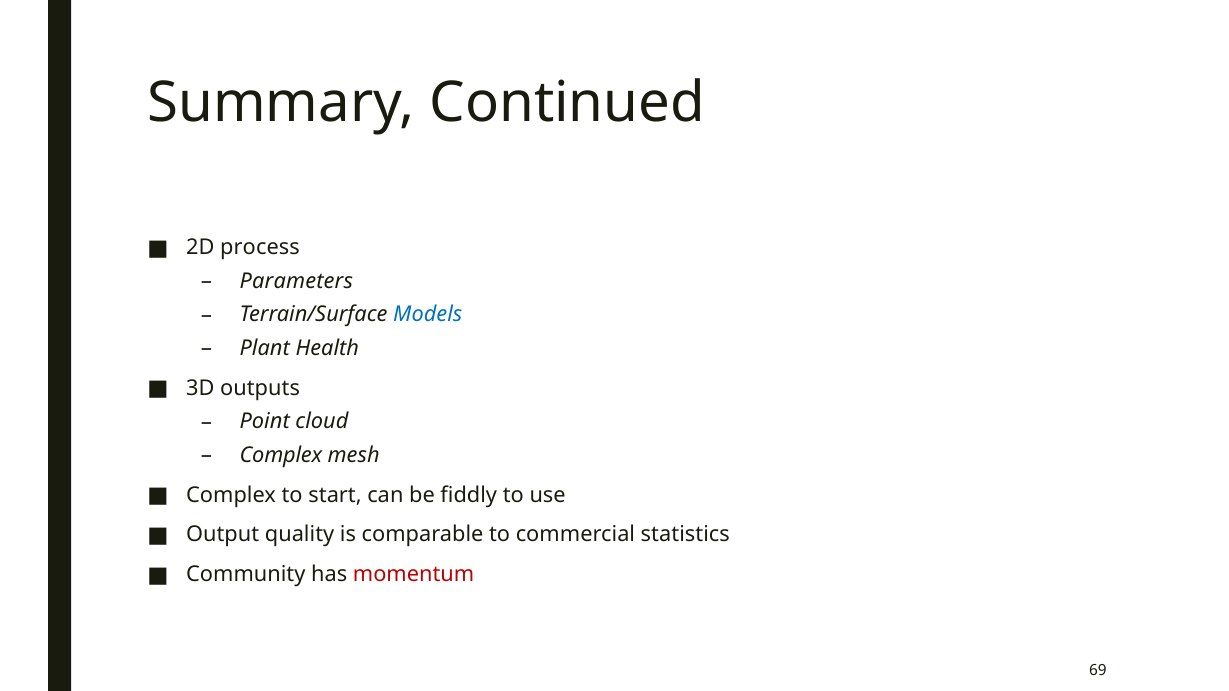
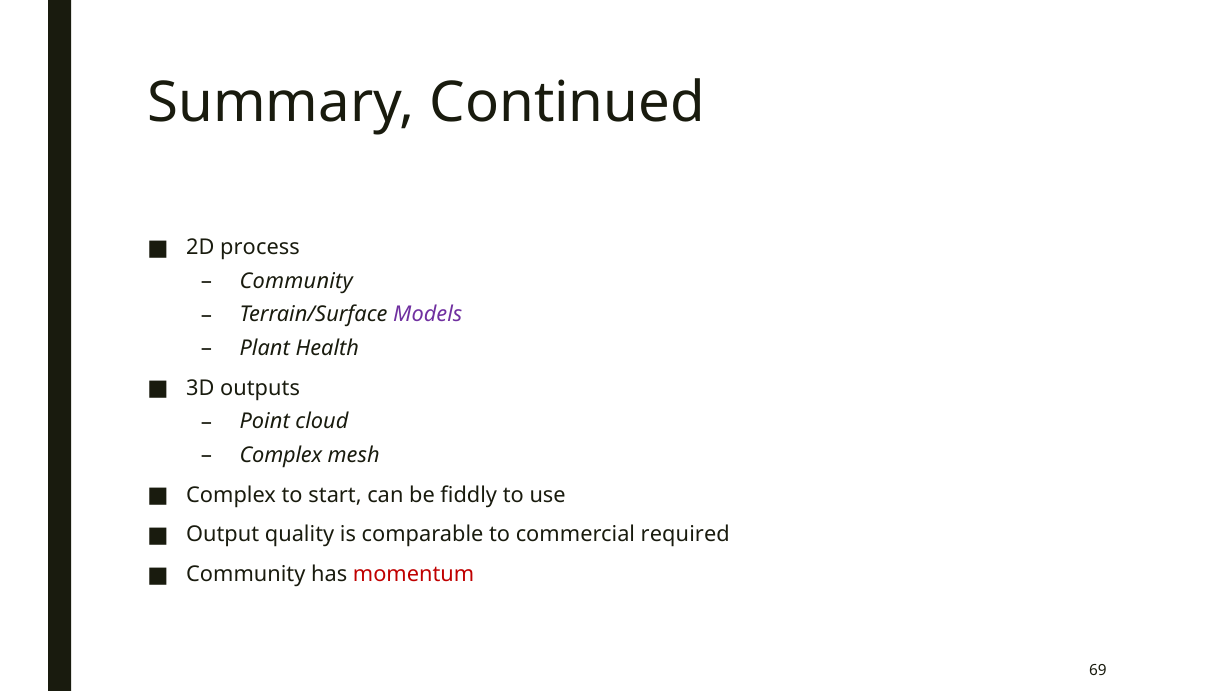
Parameters: Parameters -> Community (296, 281)
Models colour: blue -> purple (428, 315)
statistics: statistics -> required (685, 535)
